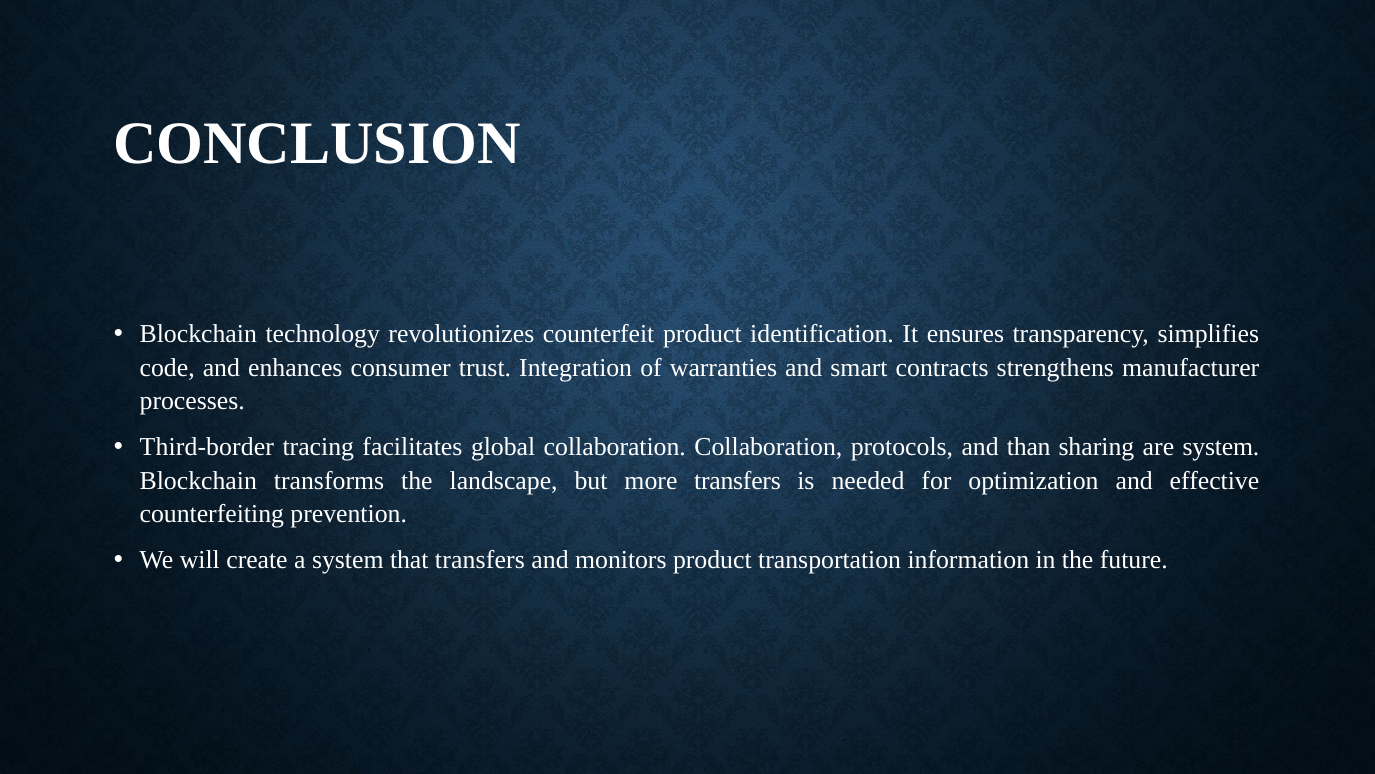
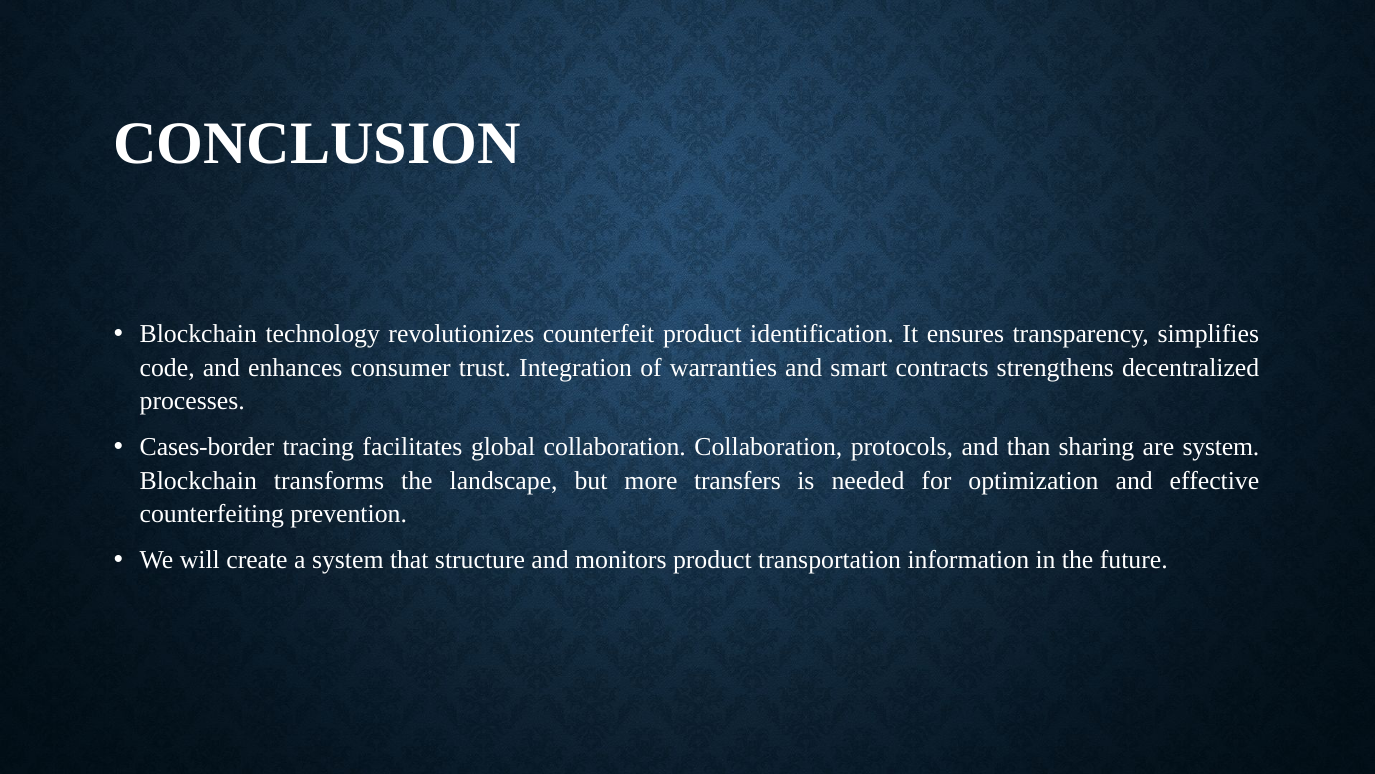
manufacturer: manufacturer -> decentralized (1191, 367)
Third-border: Third-border -> Cases-border (207, 447)
that transfers: transfers -> structure (480, 560)
